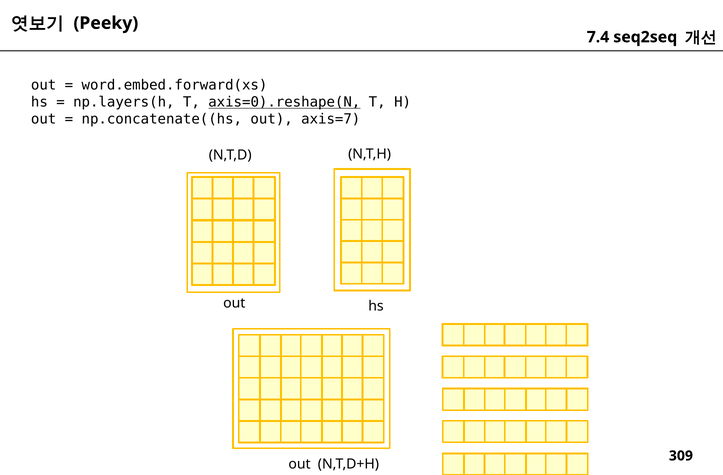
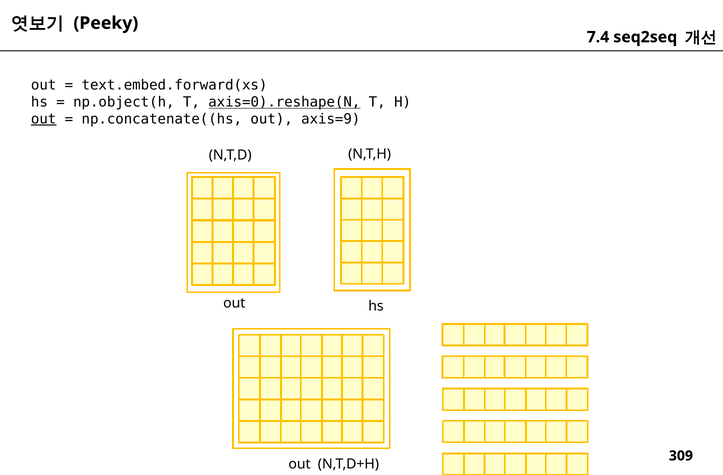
word.embed.forward(xs: word.embed.forward(xs -> text.embed.forward(xs (174, 85)
np.layers(h: np.layers(h -> np.object(h (124, 102)
out underline: none -> present (44, 119)
axis=7: axis=7 -> axis=9 (331, 119)
